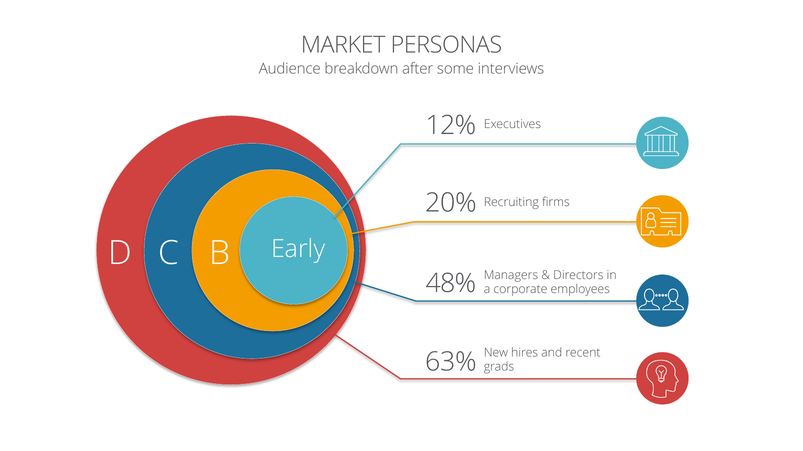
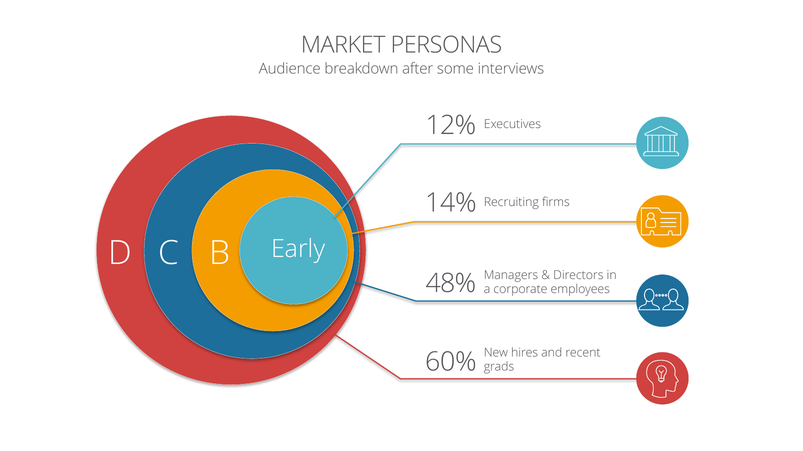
20%: 20% -> 14% (451, 203)
63%: 63% -> 60% (451, 362)
